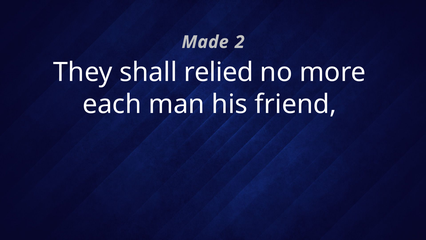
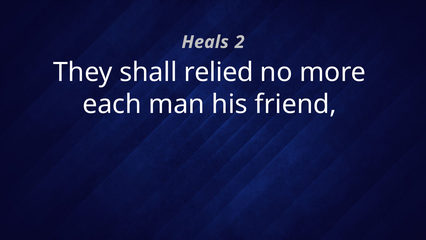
Made: Made -> Heals (205, 42)
